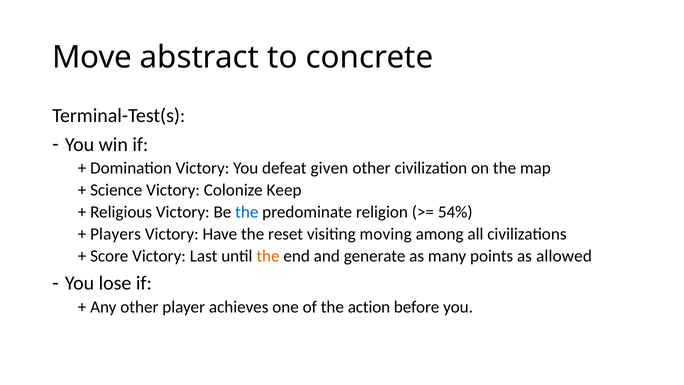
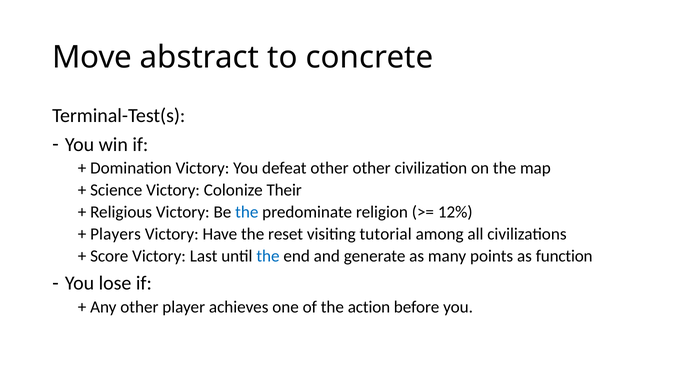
defeat given: given -> other (330, 168)
Keep: Keep -> Their (284, 190)
54%: 54% -> 12% (455, 212)
moving: moving -> tutorial (386, 234)
the colour: orange -> blue (268, 256)
allowed: allowed -> function (564, 256)
